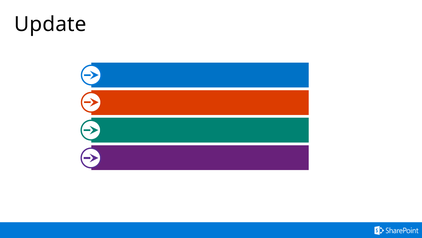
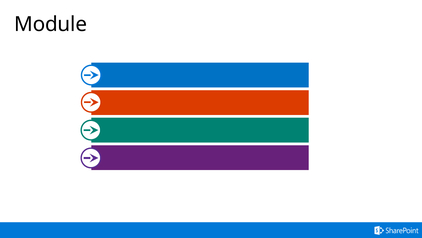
Update: Update -> Module (51, 24)
